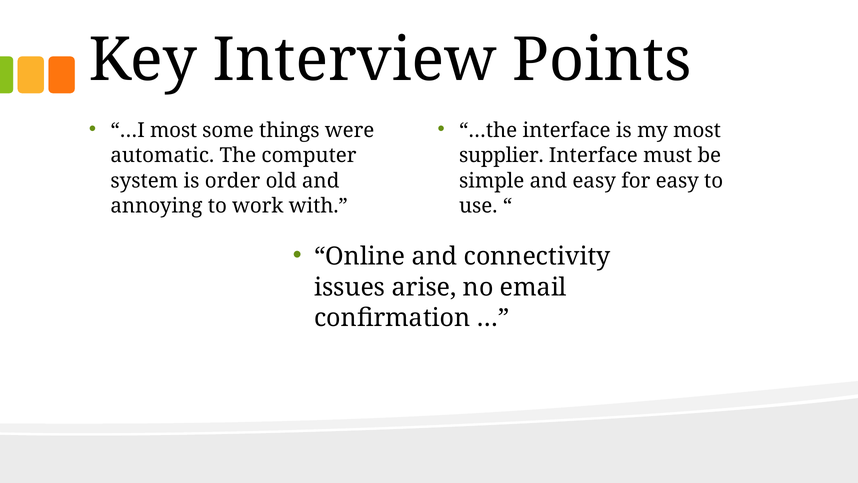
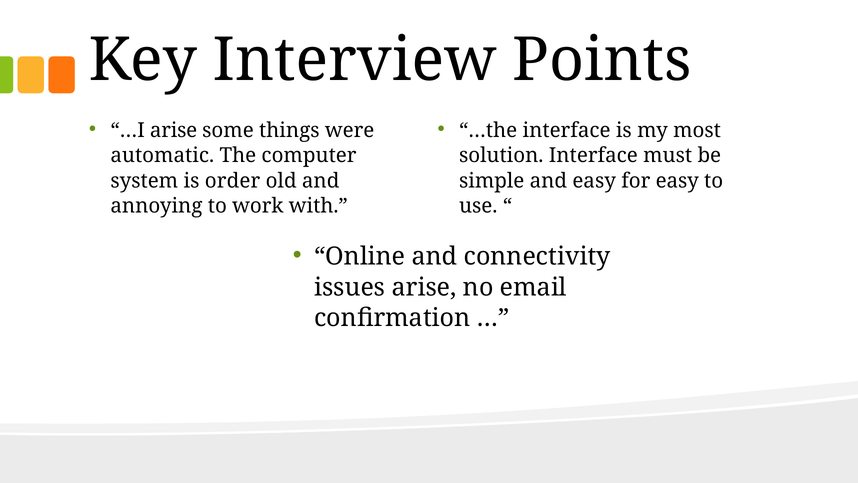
…I most: most -> arise (174, 130)
supplier: supplier -> solution (501, 156)
